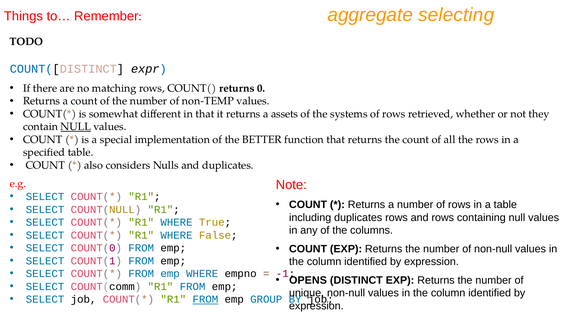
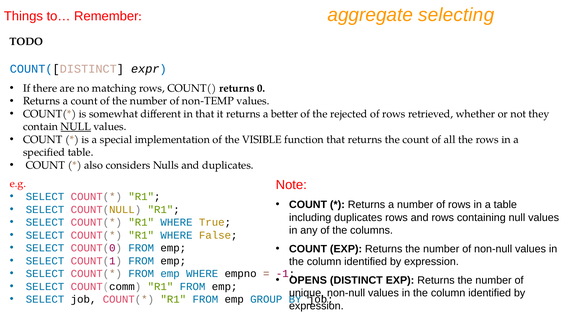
assets: assets -> better (285, 114)
systems: systems -> rejected (349, 114)
BETTER: BETTER -> VISIBLE (262, 139)
FROM underline: present -> none (205, 299)
